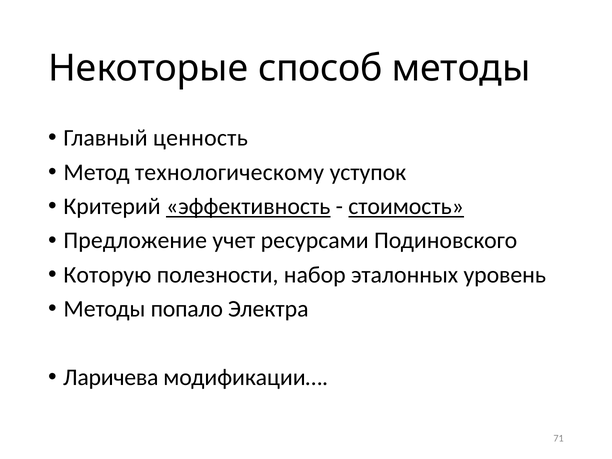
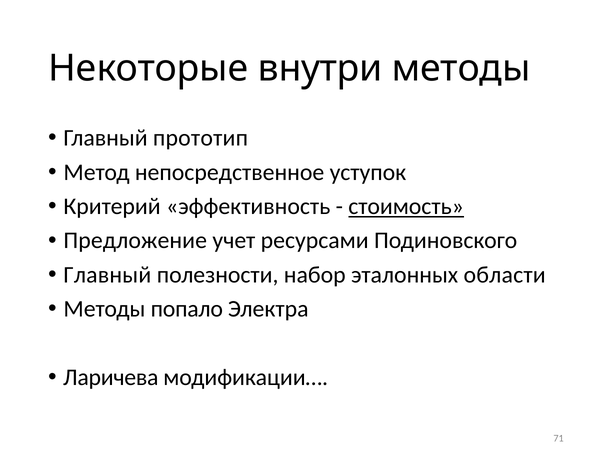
способ: способ -> внутри (320, 69)
ценность: ценность -> прототип (200, 138)
технологическому: технологическому -> непосредственное (230, 172)
эффективность underline: present -> none (248, 206)
Которую: Которую -> Главный (107, 275)
уровень: уровень -> области (505, 275)
